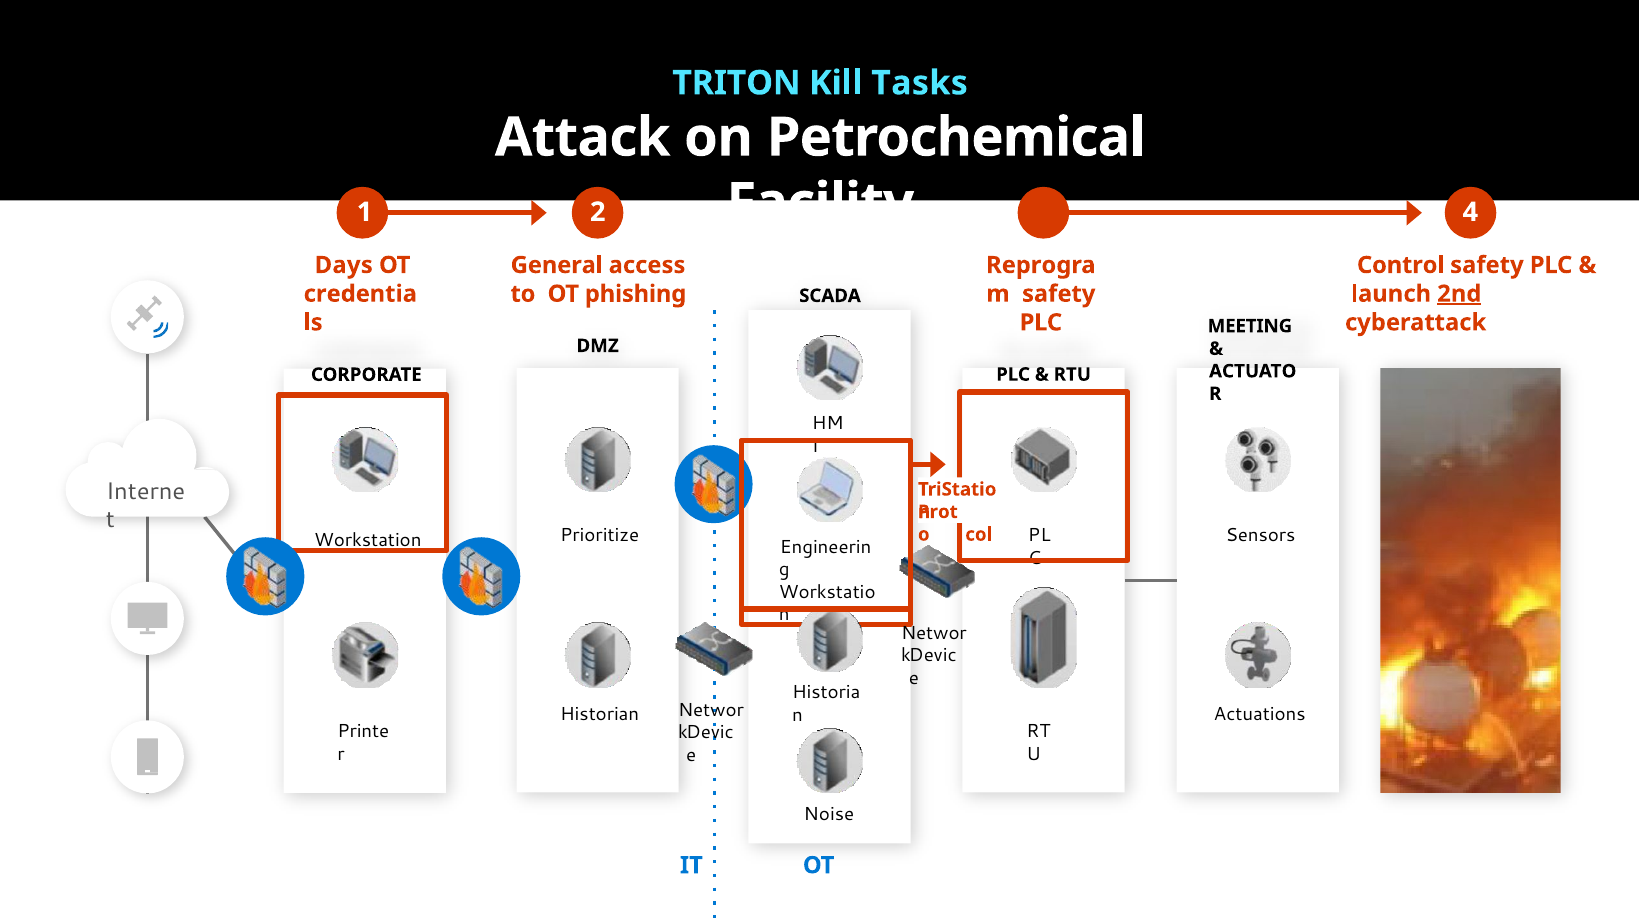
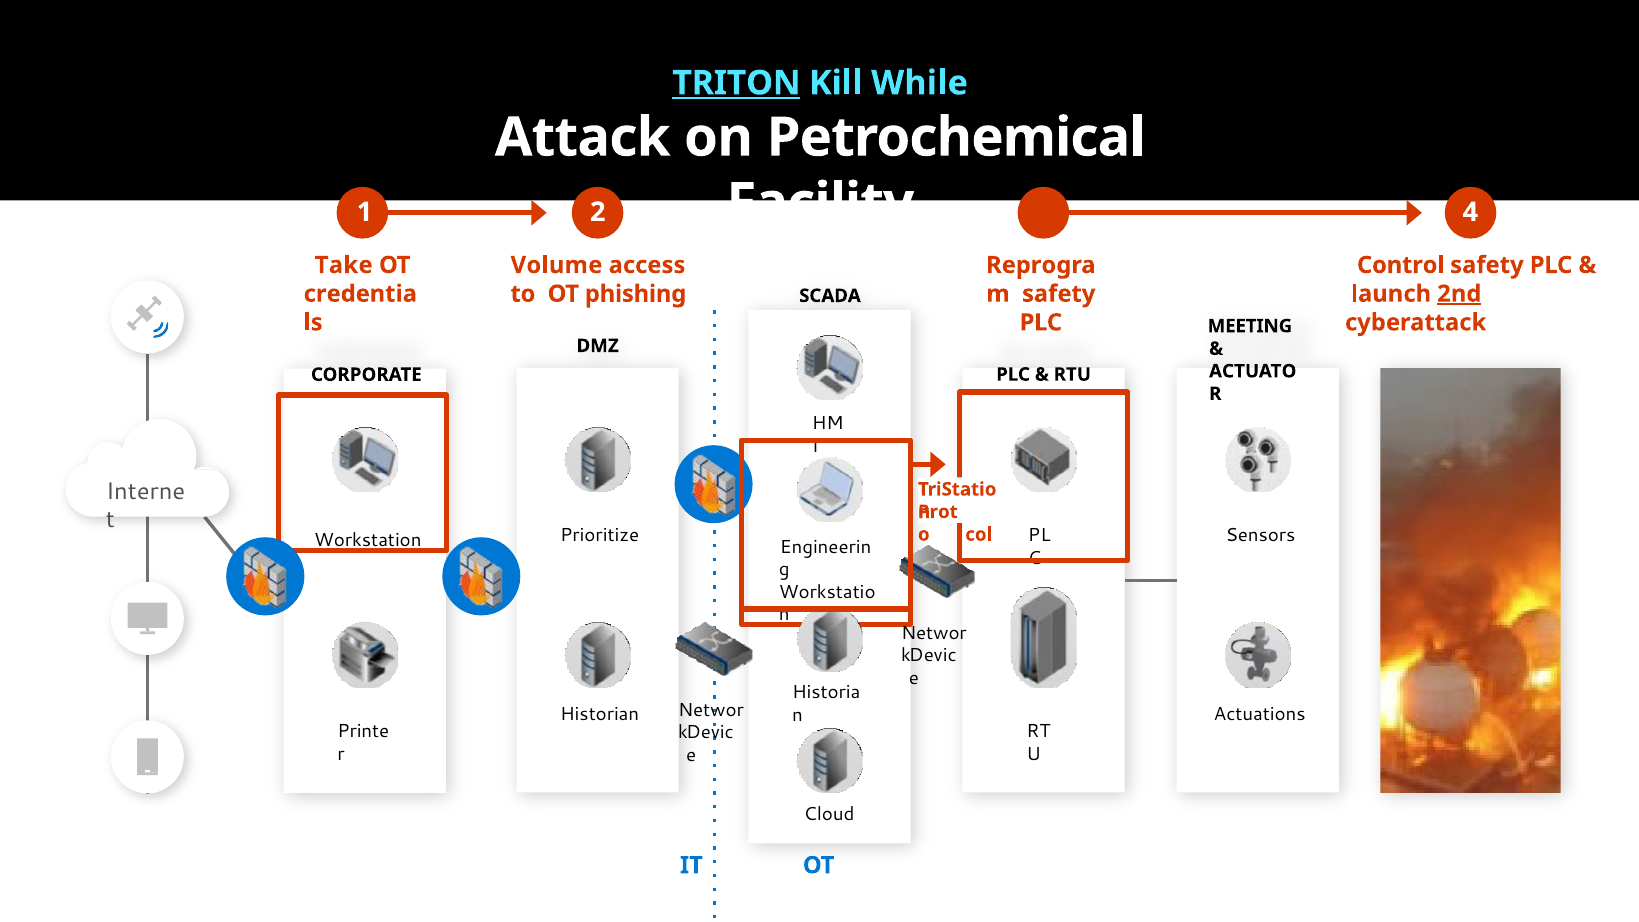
TRITON underline: none -> present (736, 83)
Tasks: Tasks -> While (920, 83)
Days: Days -> Take (344, 265)
General: General -> Volume (557, 265)
Noise: Noise -> Cloud (829, 814)
